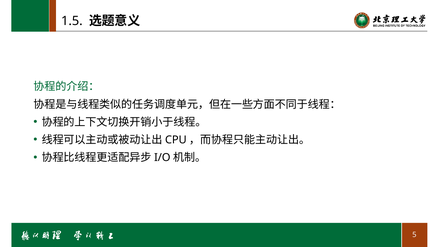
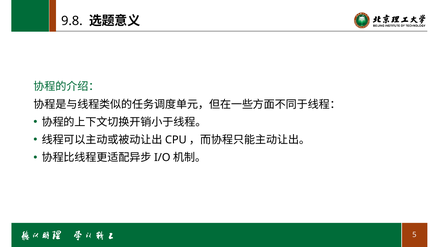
1.5: 1.5 -> 9.8 (72, 21)
